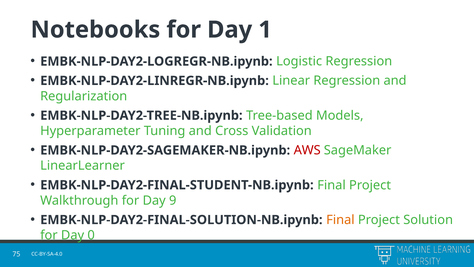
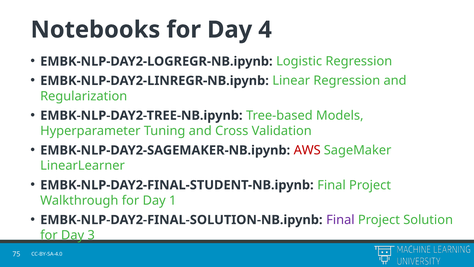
1: 1 -> 4 (265, 30)
9: 9 -> 1 (173, 200)
Final colour: orange -> purple (340, 220)
0: 0 -> 3 (91, 235)
